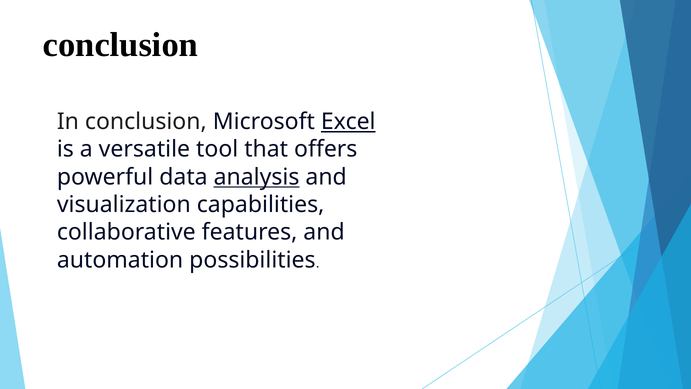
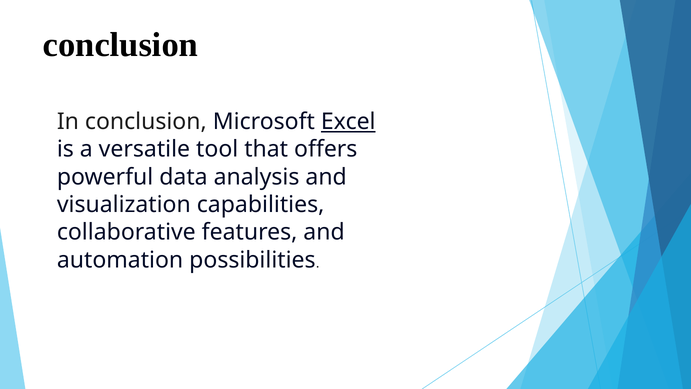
analysis underline: present -> none (257, 177)
